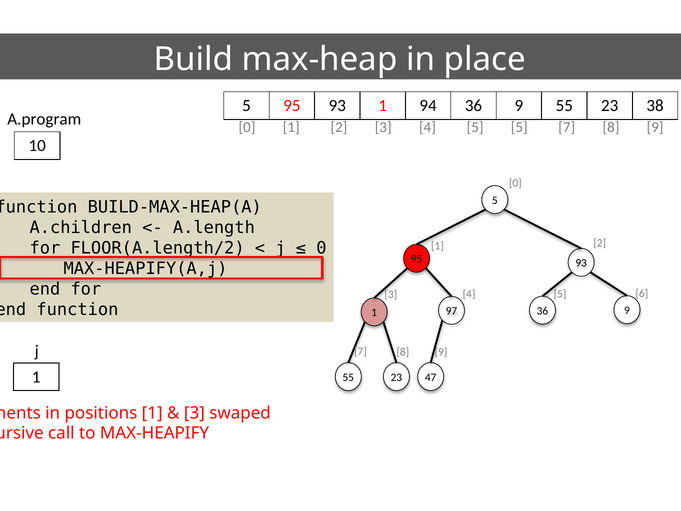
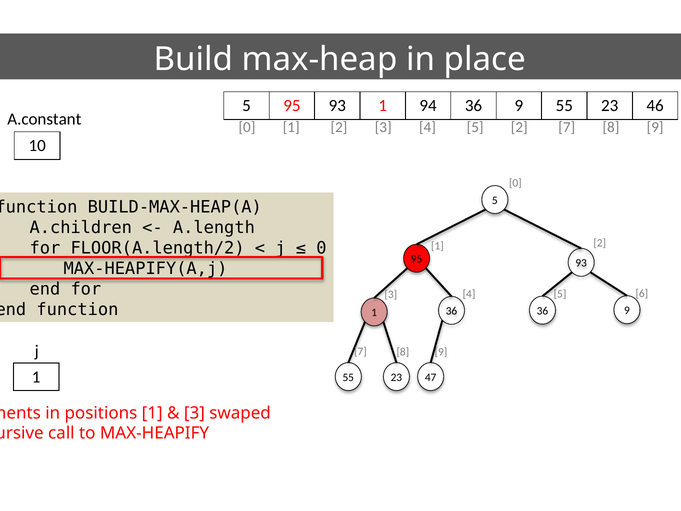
38: 38 -> 46 (655, 106)
A.program: A.program -> A.constant (44, 119)
5 5: 5 -> 2 (519, 127)
1 97: 97 -> 36 (451, 311)
